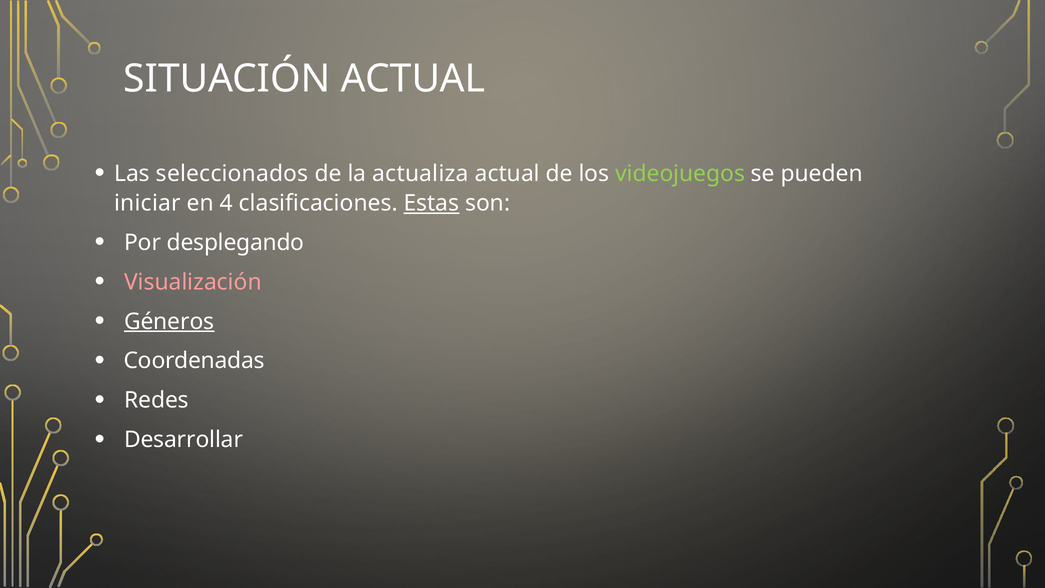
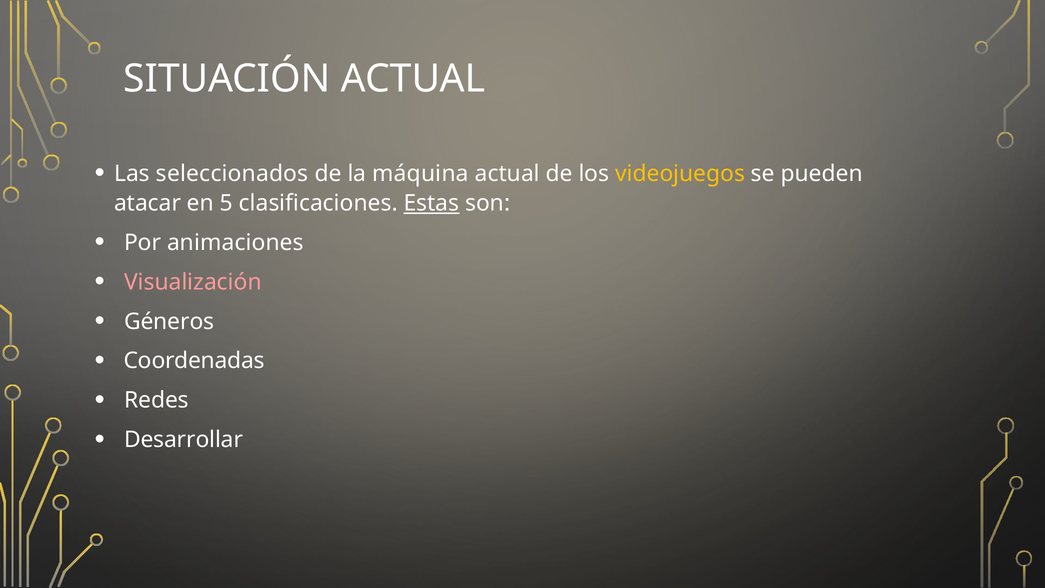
actualiza: actualiza -> máquina (420, 174)
videojuegos colour: light green -> yellow (680, 174)
iniciar: iniciar -> atacar (148, 203)
4: 4 -> 5 (226, 203)
desplegando: desplegando -> animaciones (235, 243)
Géneros underline: present -> none (169, 321)
